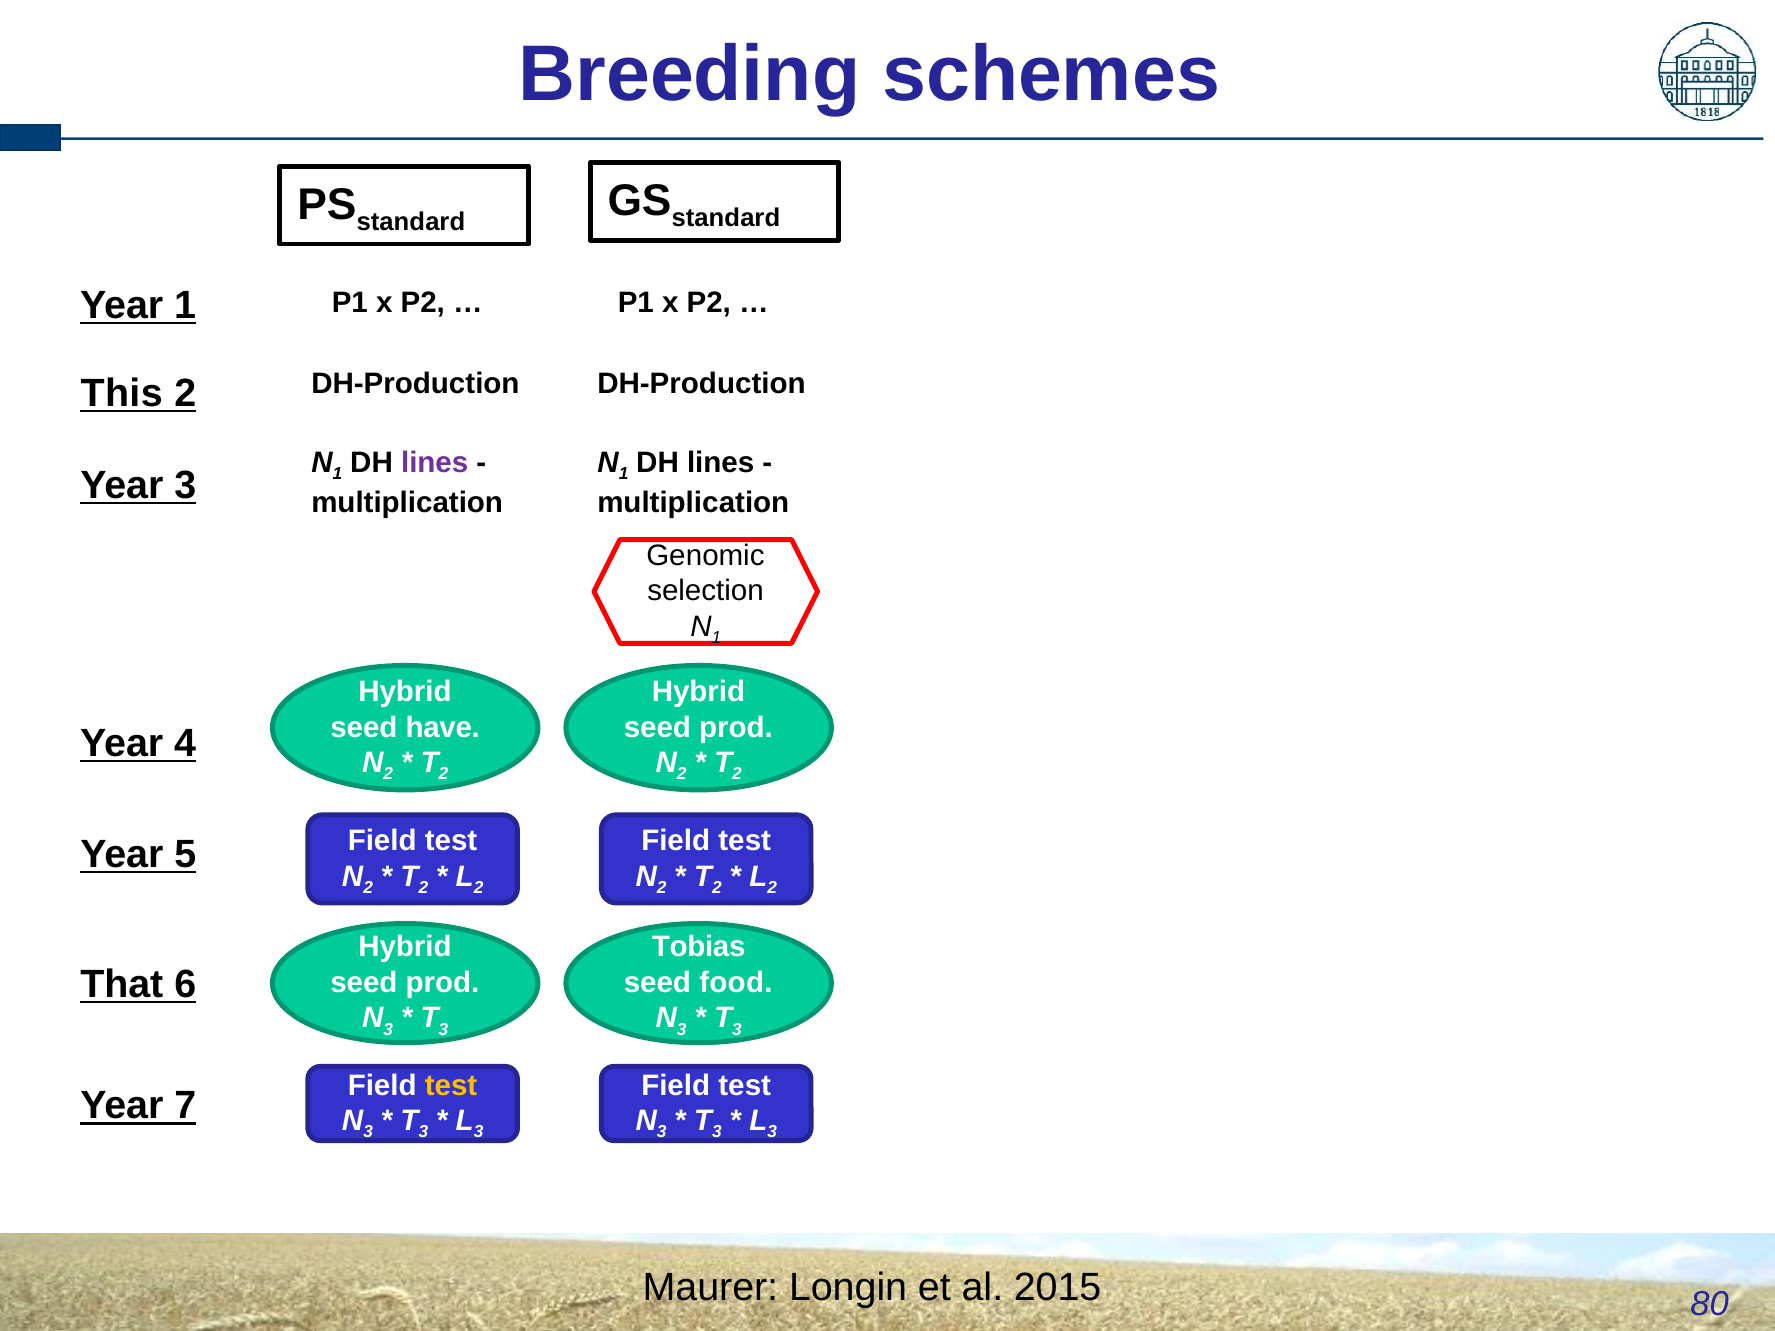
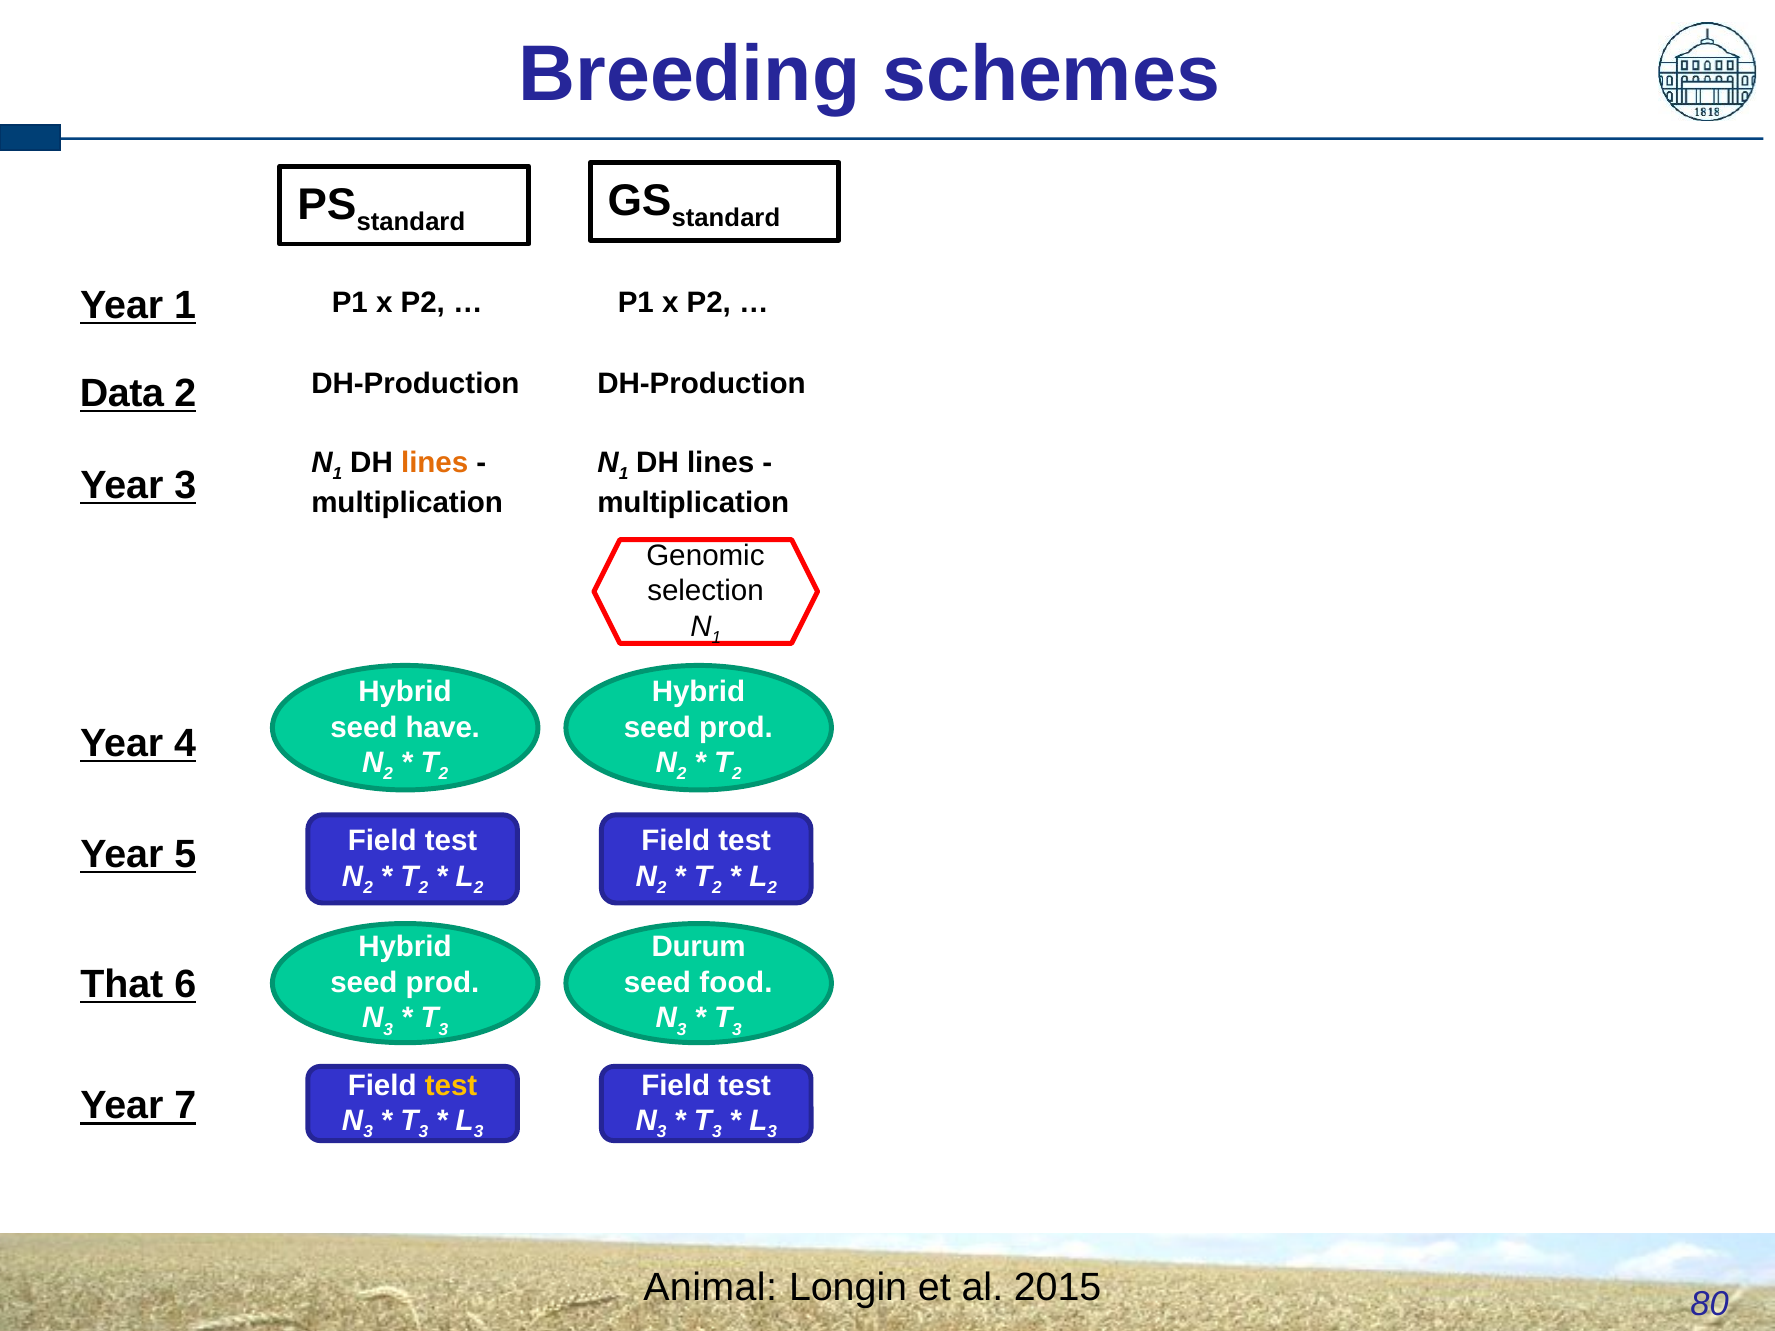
This: This -> Data (122, 393)
lines colour: purple -> orange (435, 463)
Tobias: Tobias -> Durum (699, 947)
Maurer: Maurer -> Animal (710, 1288)
